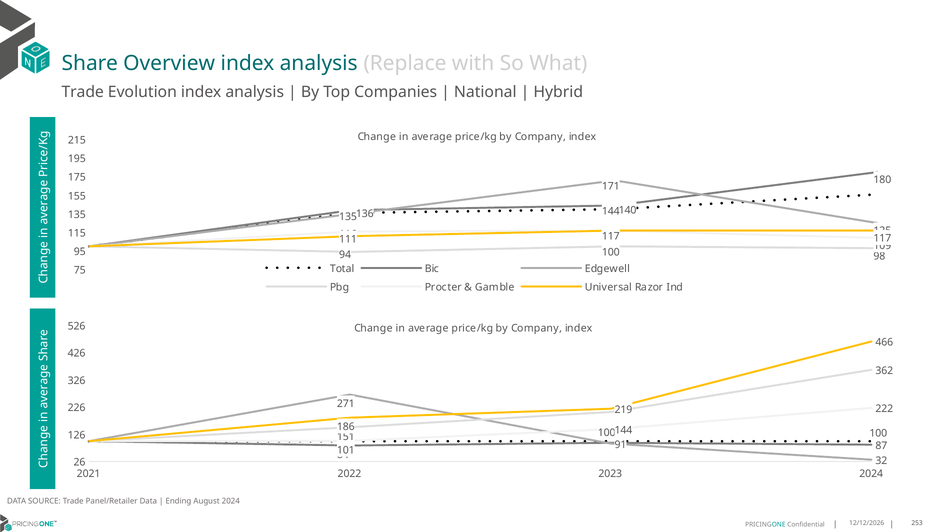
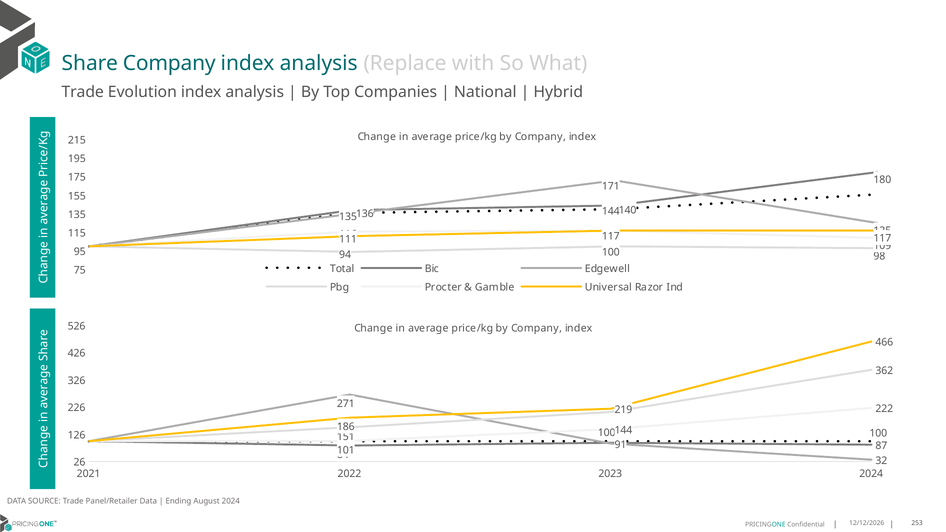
Share Overview: Overview -> Company (169, 64)
